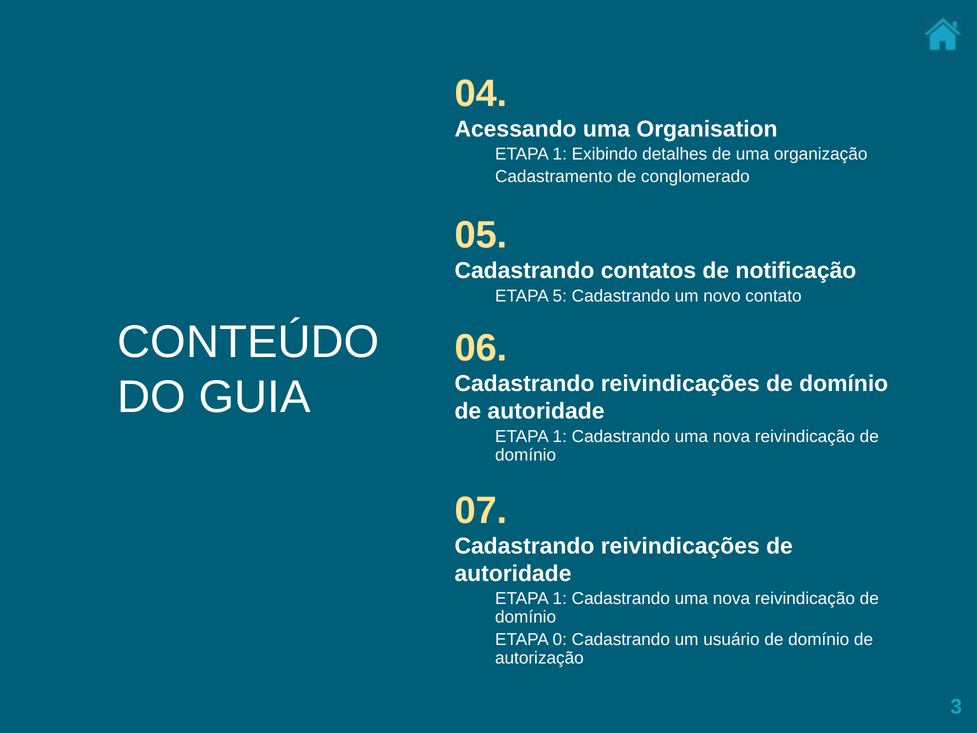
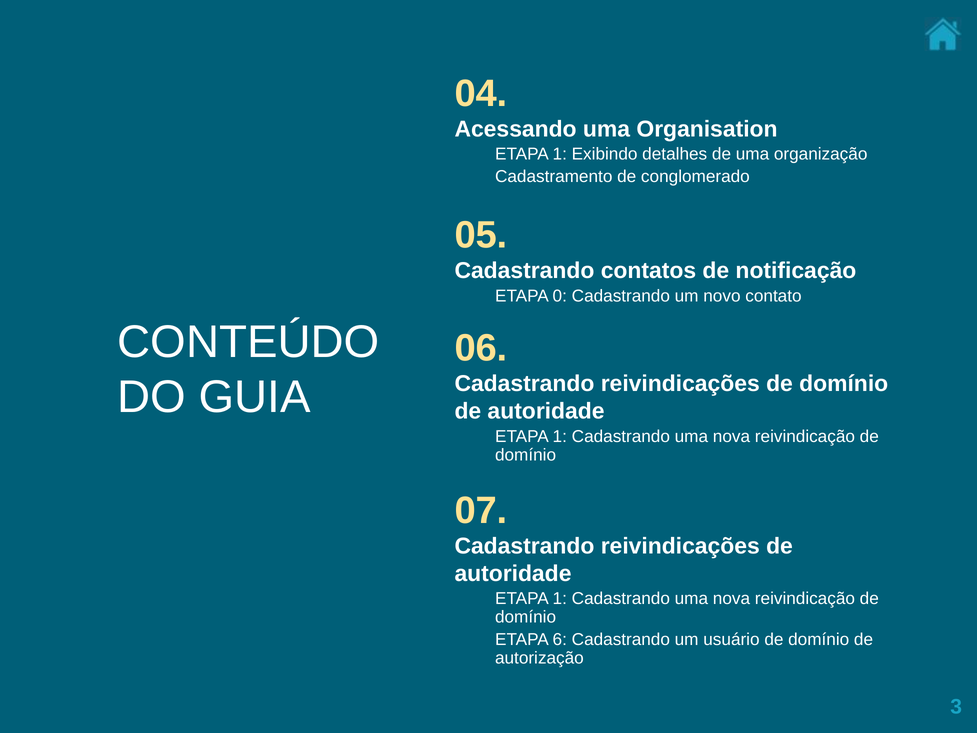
5: 5 -> 0 (560, 296)
0: 0 -> 6 (560, 640)
